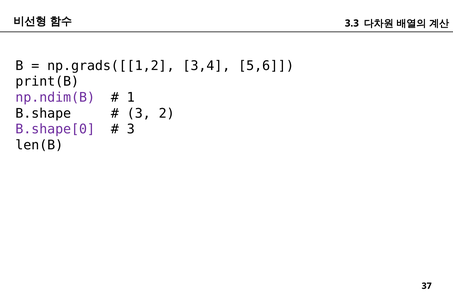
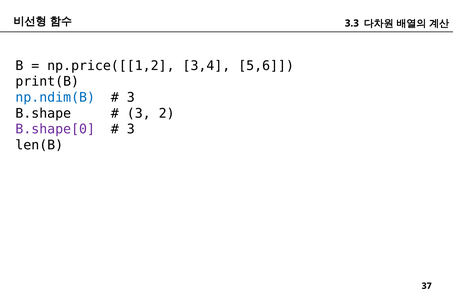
np.grads([[1,2: np.grads([[1,2 -> np.price([[1,2 (111, 66)
np.ndim(B colour: purple -> blue (55, 97)
1: 1 -> 3 (131, 97)
